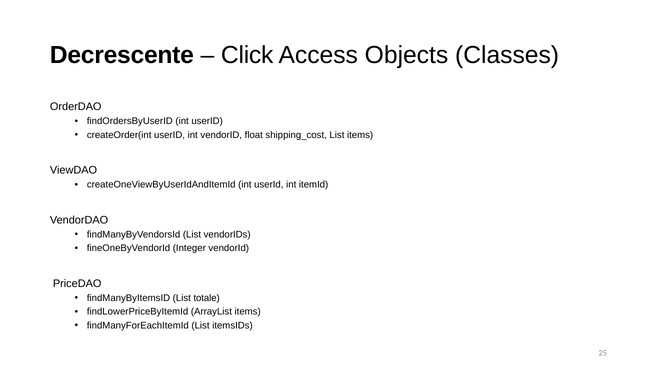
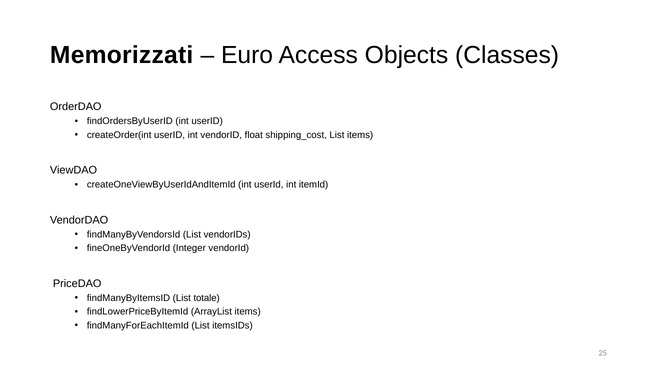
Decrescente: Decrescente -> Memorizzati (122, 55)
Click: Click -> Euro (247, 55)
